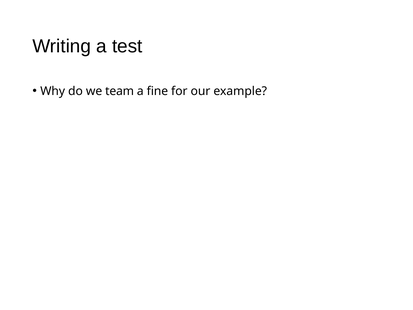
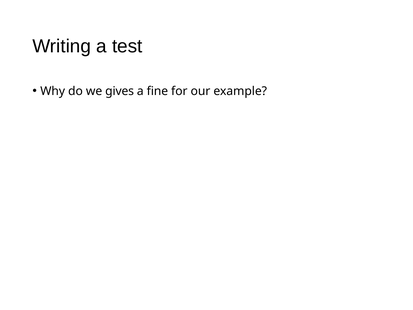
team: team -> gives (120, 91)
